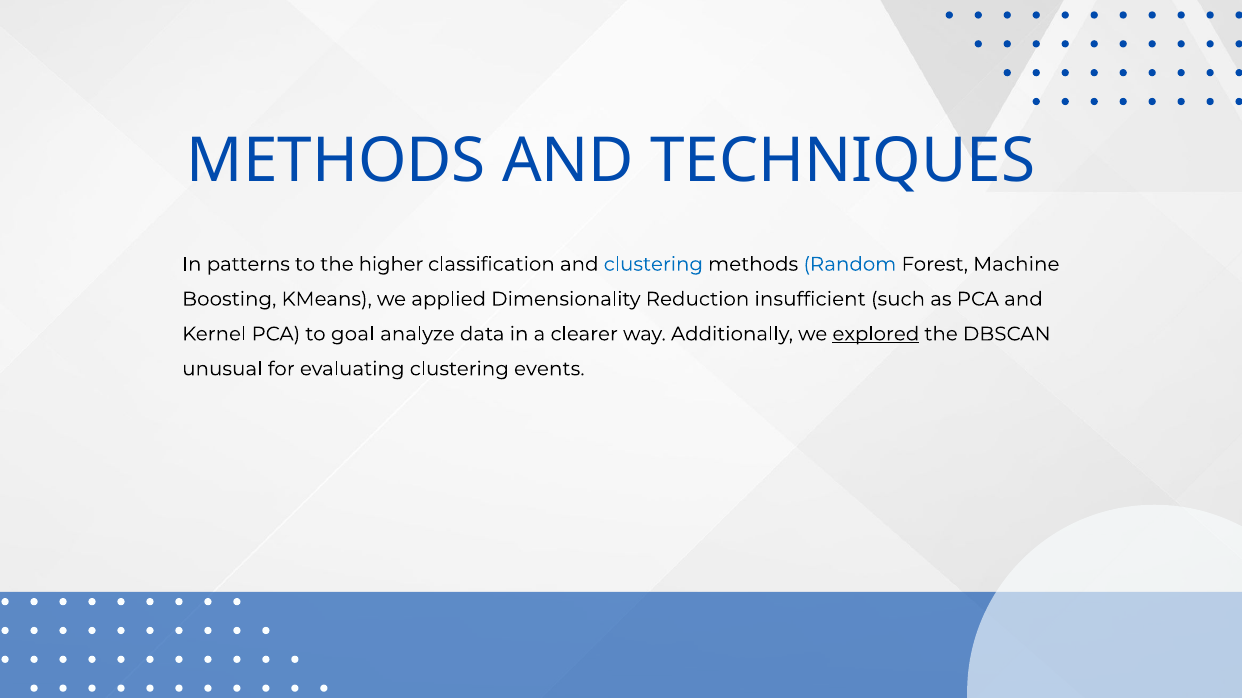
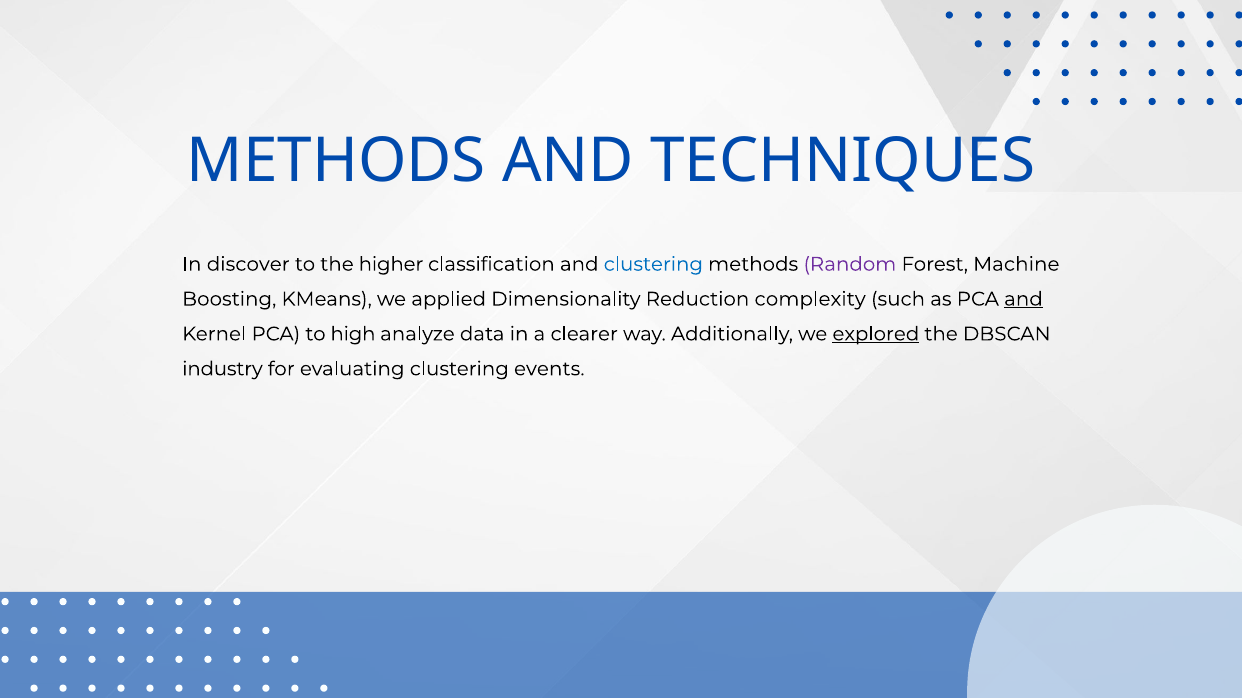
patterns: patterns -> discover (248, 264)
Random colour: blue -> purple (850, 264)
insufficient: insufficient -> complexity (810, 299)
and underline: none -> present (1023, 299)
goal: goal -> high (353, 334)
unusual: unusual -> industry (222, 369)
